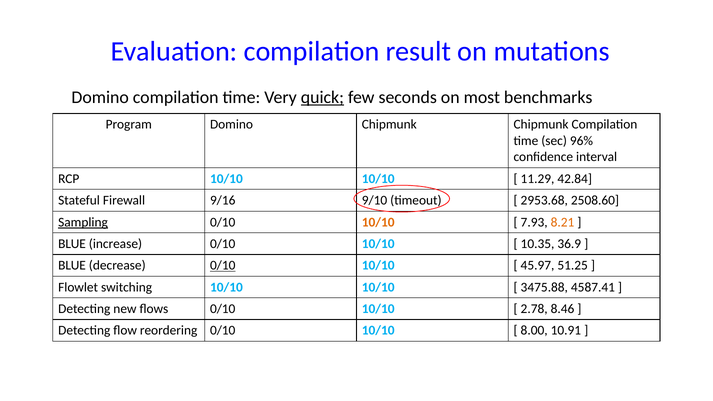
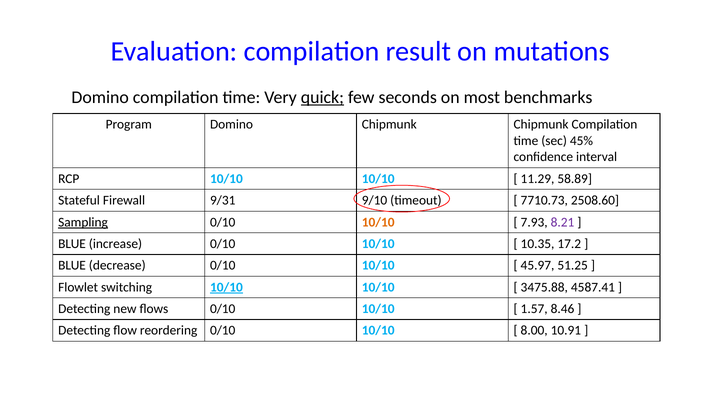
96%: 96% -> 45% (581, 141)
42.84: 42.84 -> 58.89 (575, 179)
9/16: 9/16 -> 9/31 (223, 200)
2953.68: 2953.68 -> 7710.73 (544, 200)
8.21 colour: orange -> purple (563, 222)
36.9: 36.9 -> 17.2 (569, 244)
0/10 underline: present -> none (223, 266)
10/10 underline: none -> present (226, 287)
2.78: 2.78 -> 1.57 (534, 309)
